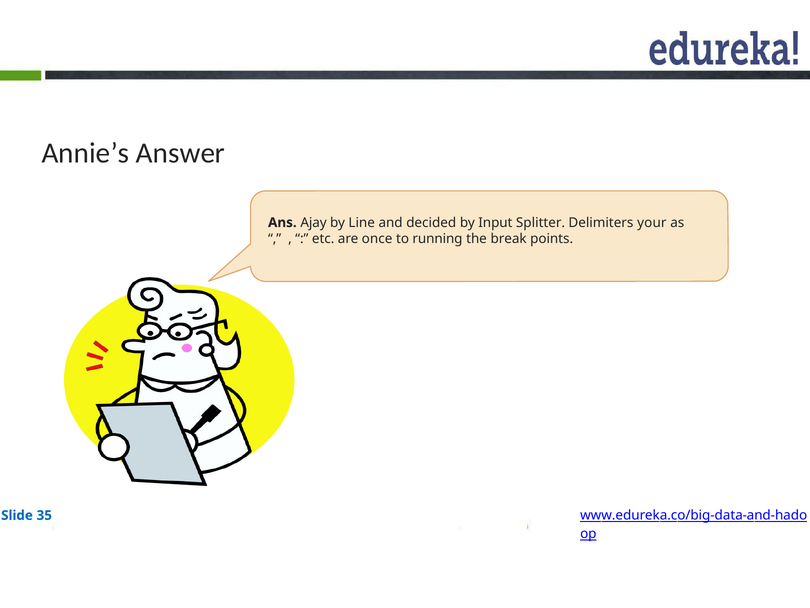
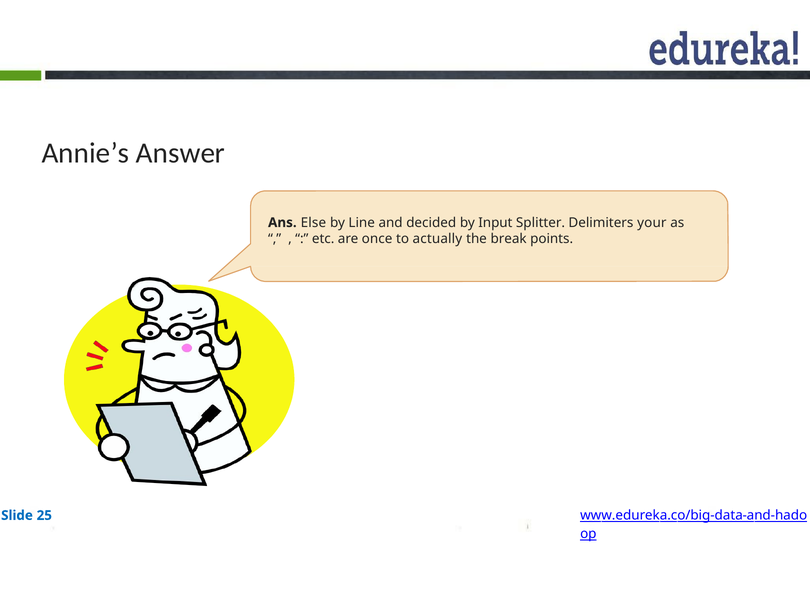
Ajay: Ajay -> Else (313, 222)
running: running -> actually (437, 239)
35: 35 -> 25 (44, 515)
